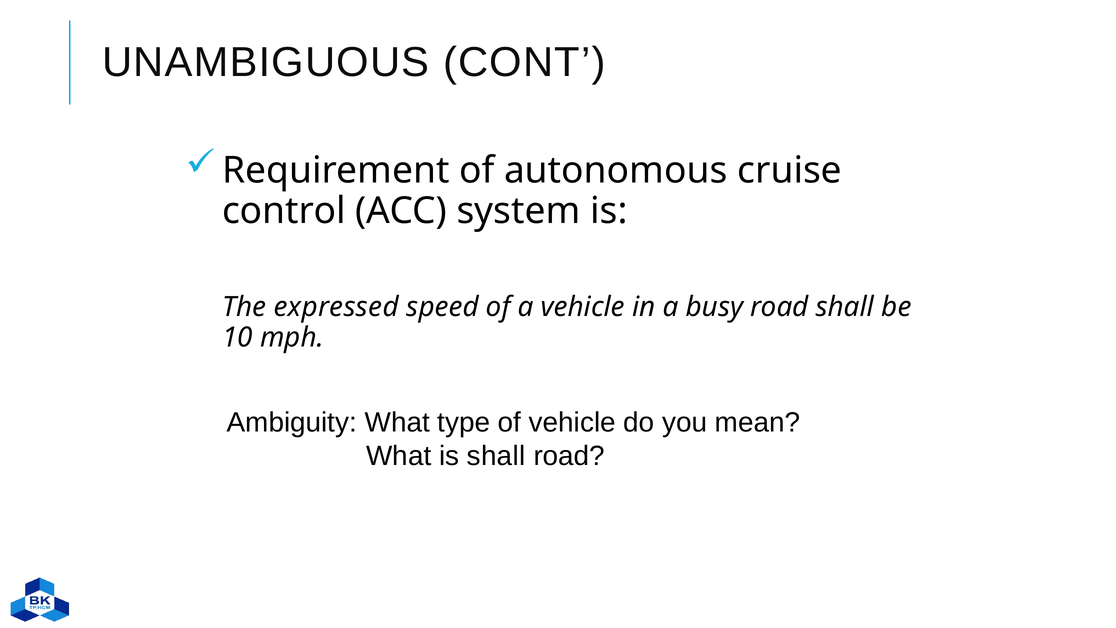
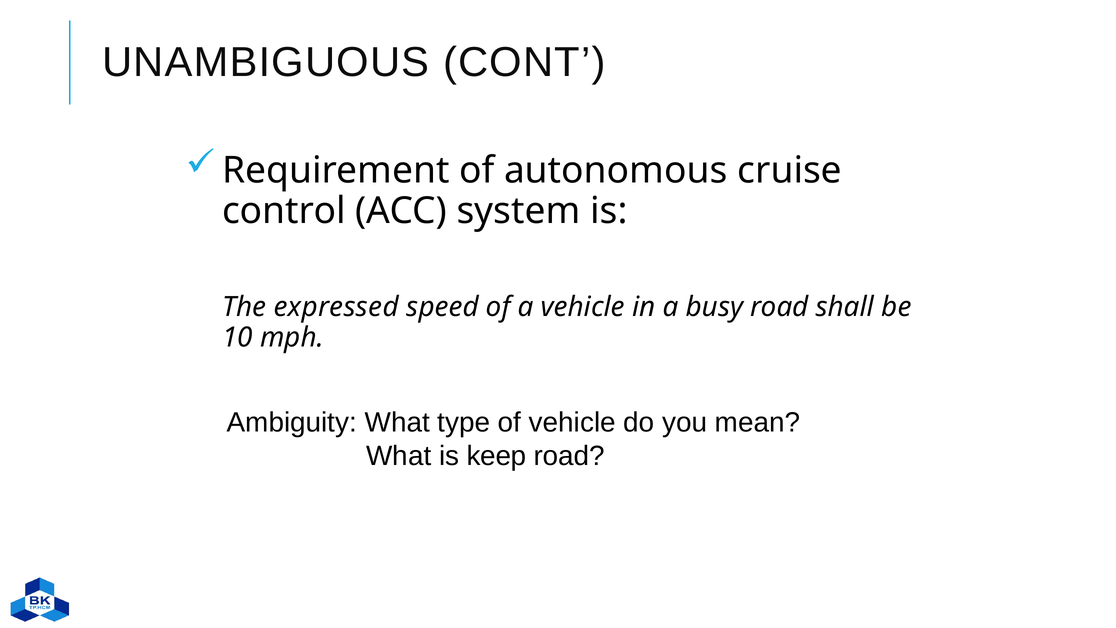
is shall: shall -> keep (496, 456)
